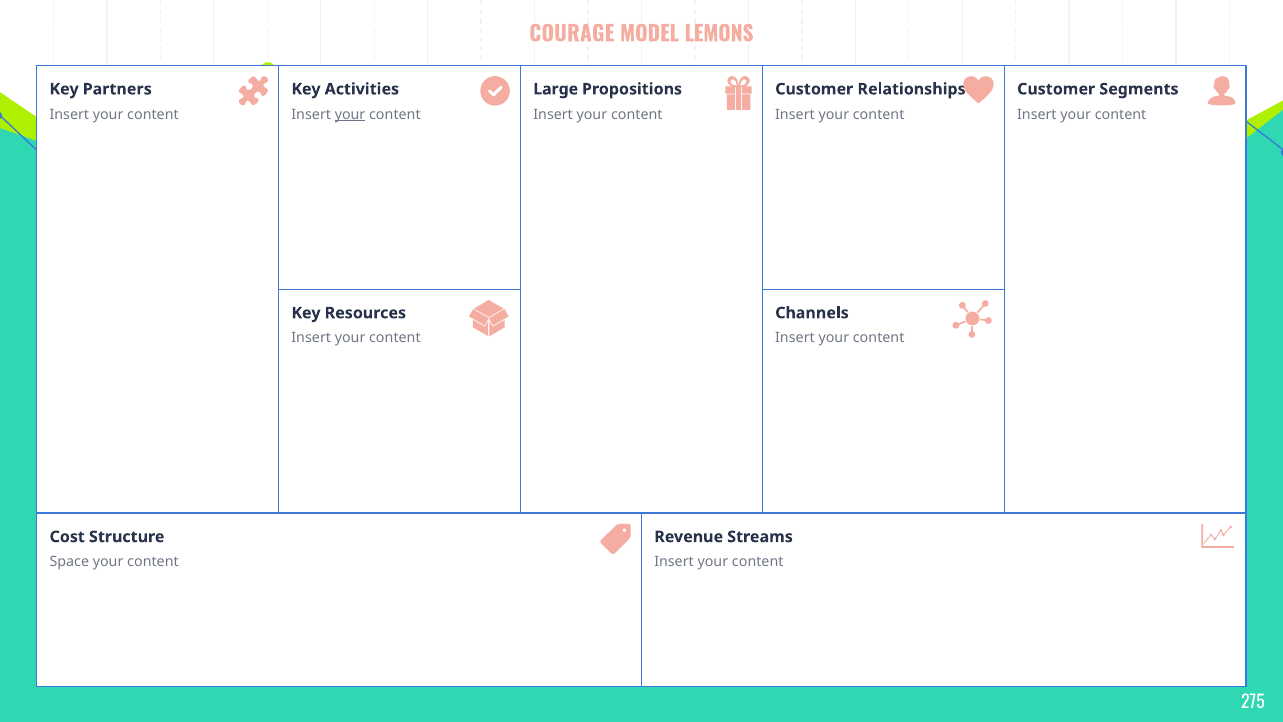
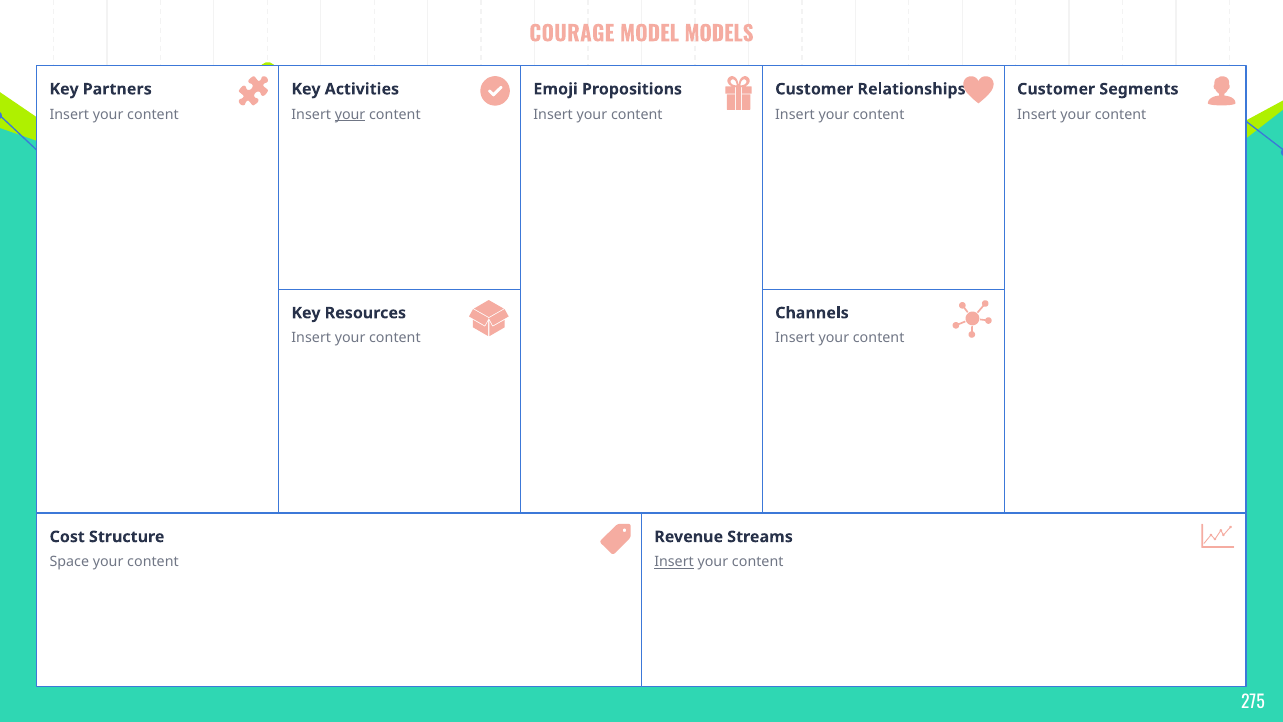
LEMONS: LEMONS -> MODELS (719, 34)
Large: Large -> Emoji (556, 89)
Insert underline: none -> present (674, 562)
